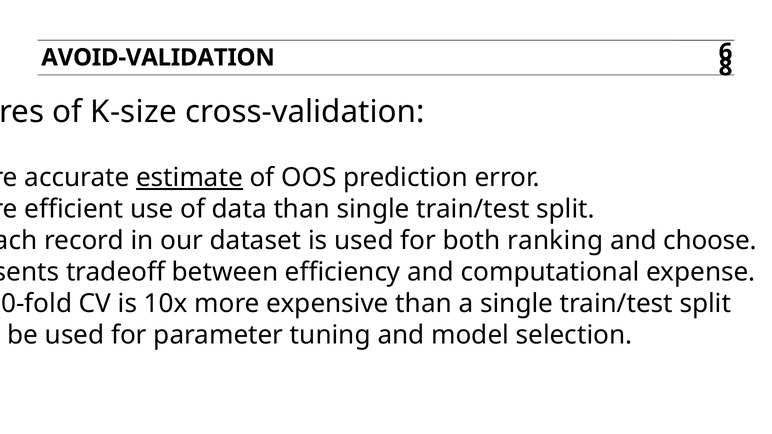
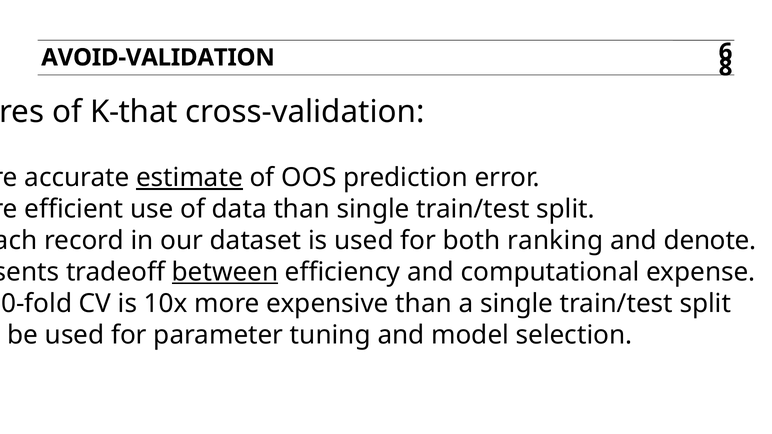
K-size: K-size -> K-that (134, 112)
choose: choose -> denote (710, 240)
between underline: none -> present (225, 272)
